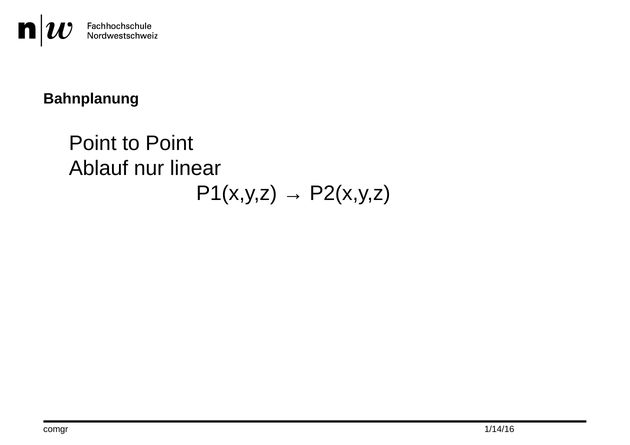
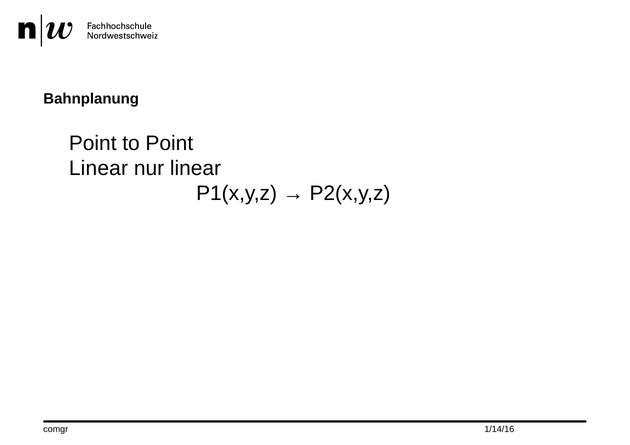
Ablauf: Ablauf -> Linear (98, 169)
